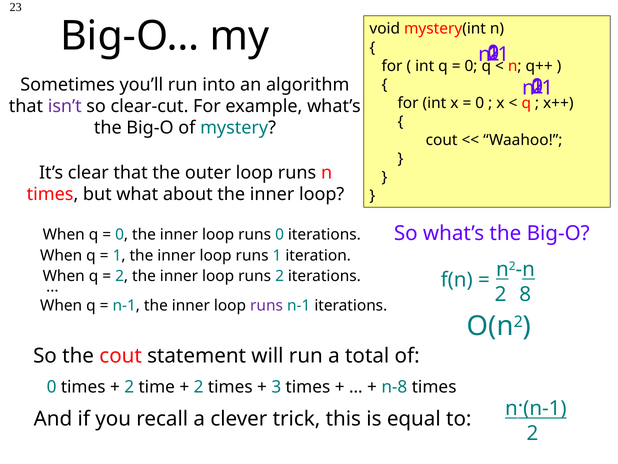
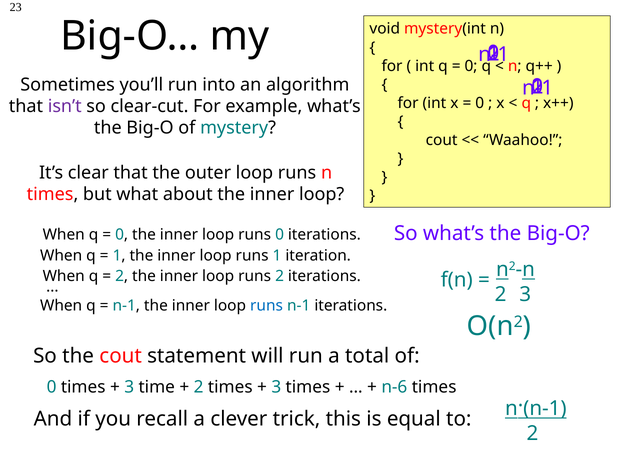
2 8: 8 -> 3 (525, 294)
runs colour: purple -> blue (267, 306)
2: 2 -> 3 (129, 387)
n-8: n-8 -> n-6 (394, 387)
